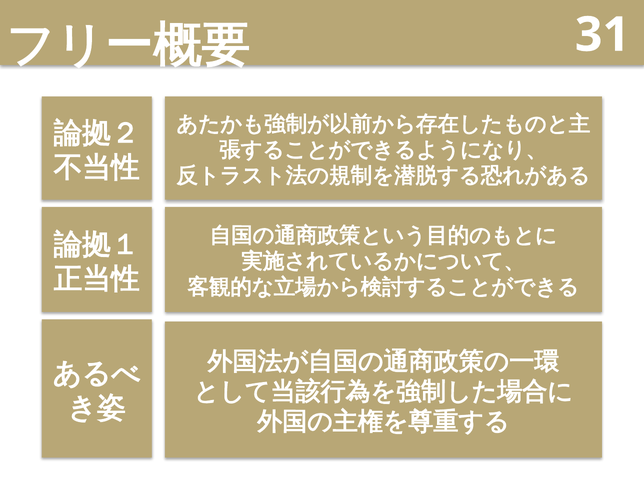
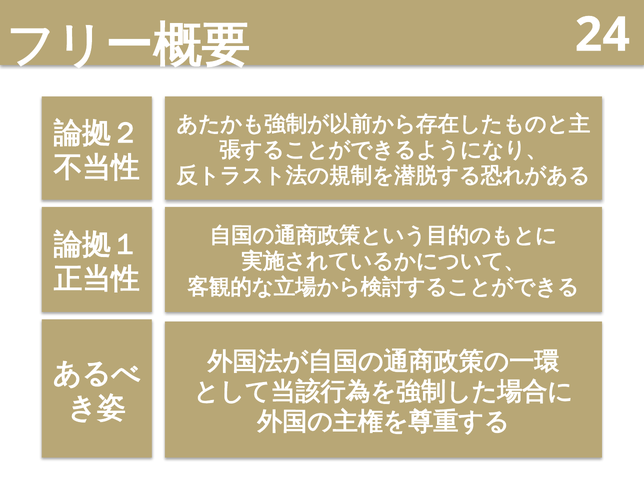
31: 31 -> 24 (602, 35)
